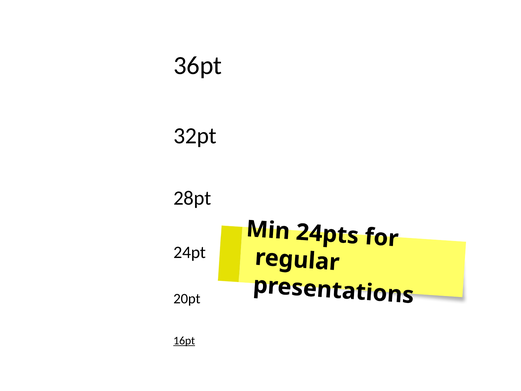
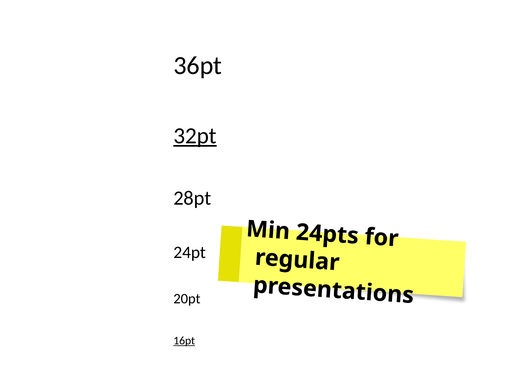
32pt underline: none -> present (195, 136)
